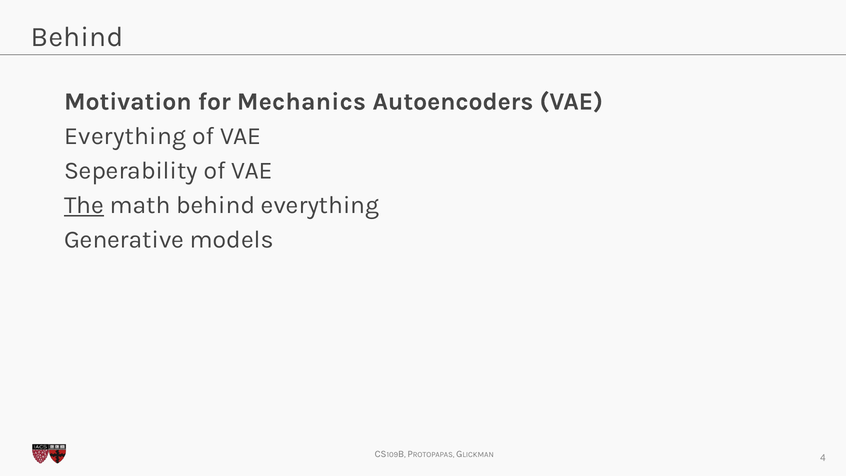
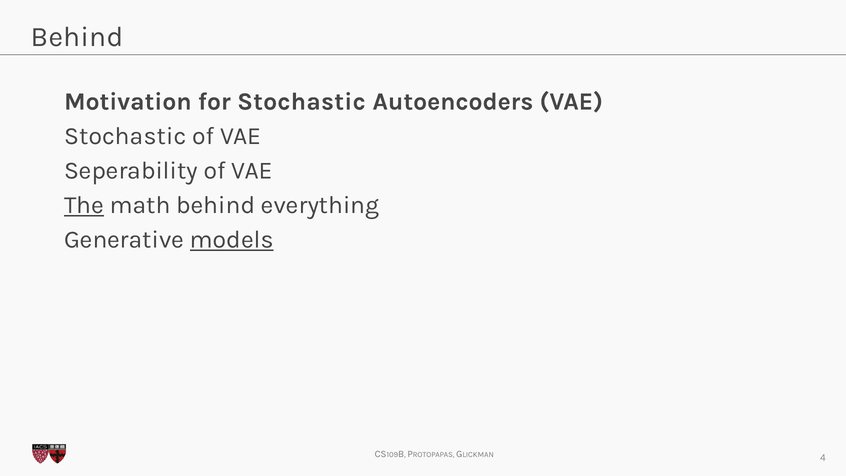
for Mechanics: Mechanics -> Stochastic (301, 101)
Everything: Everything -> Stochastic (125, 136)
models underline: none -> present (232, 240)
